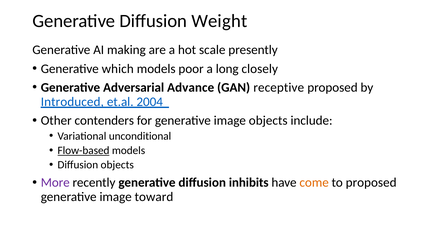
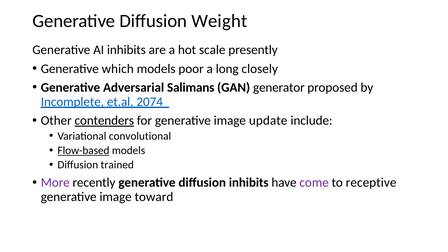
AI making: making -> inhibits (126, 50)
Advance: Advance -> Salimans (191, 87)
receptive: receptive -> generator (279, 87)
Introduced: Introduced -> Incomplete (72, 102)
2004: 2004 -> 2074 (150, 102)
contenders underline: none -> present (104, 121)
image objects: objects -> update (268, 121)
unconditional: unconditional -> convolutional (140, 136)
Diffusion objects: objects -> trained (117, 165)
come colour: orange -> purple (314, 183)
to proposed: proposed -> receptive (371, 183)
